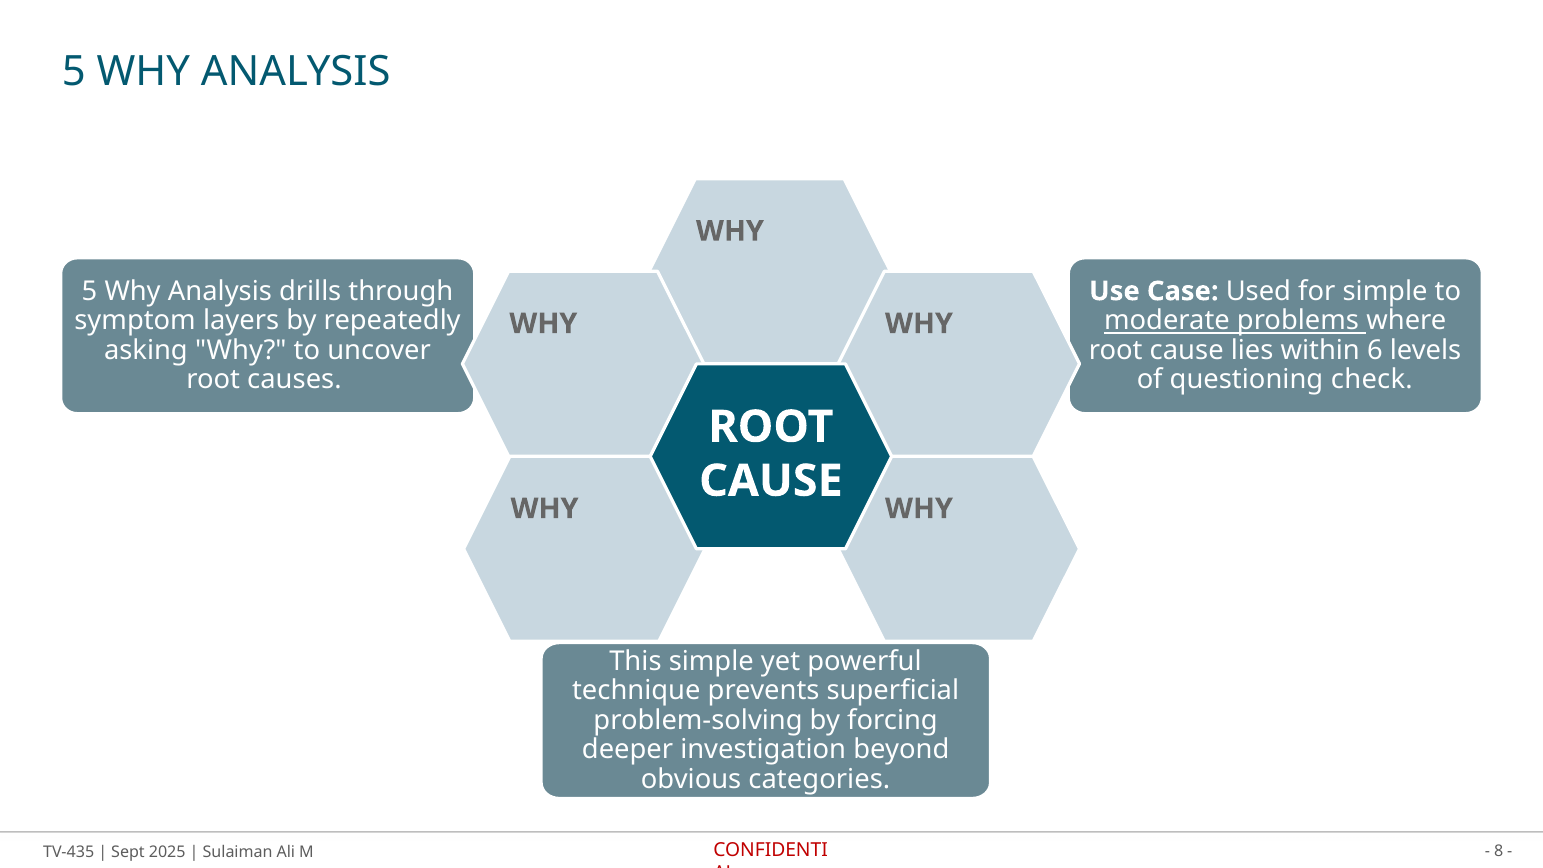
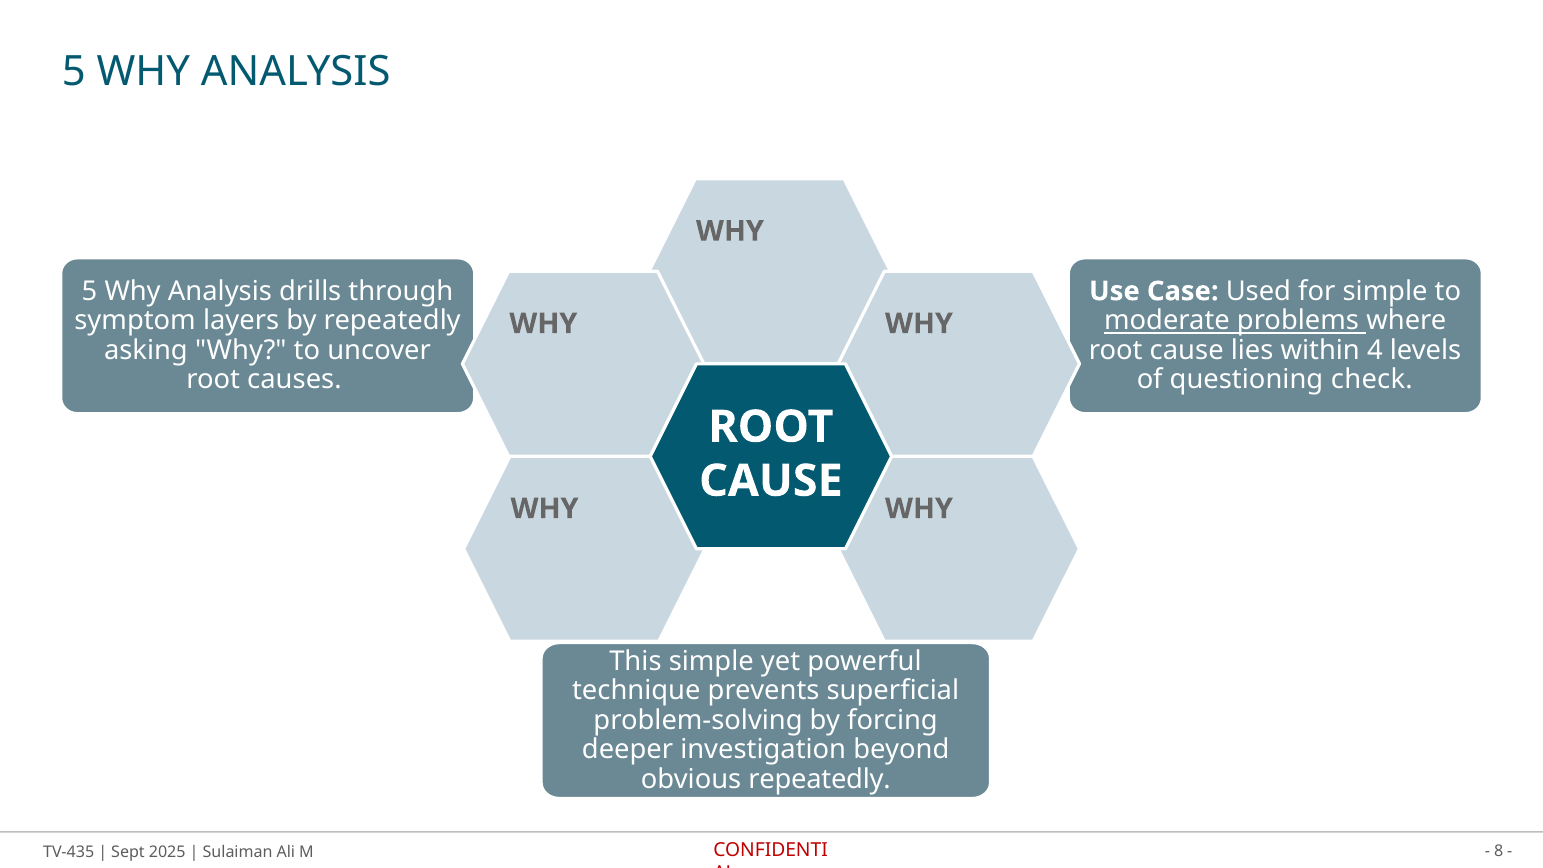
6: 6 -> 4 (1375, 350)
obvious categories: categories -> repeatedly (819, 779)
